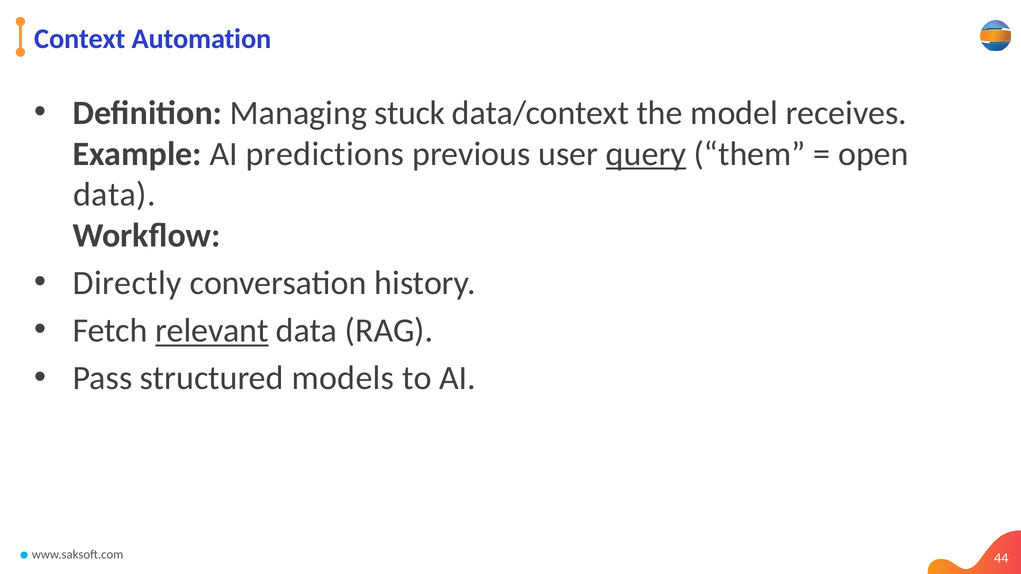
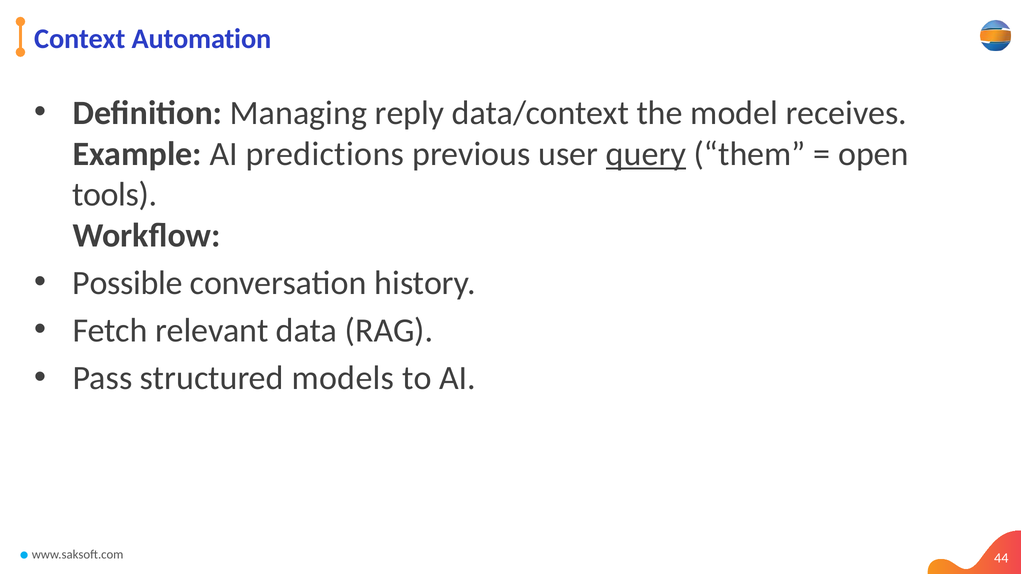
stuck: stuck -> reply (410, 113)
data: data -> tools (115, 195)
Directly: Directly -> Possible (128, 283)
relevant underline: present -> none (212, 331)
